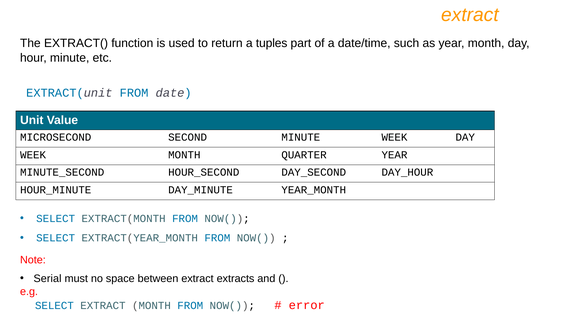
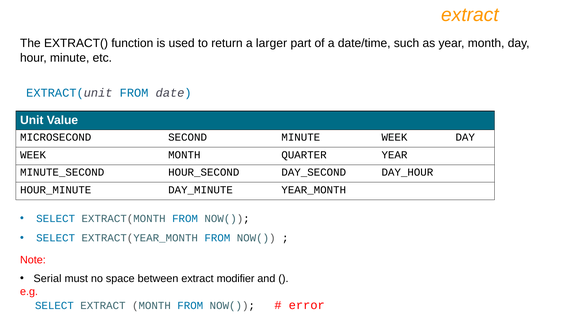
tuples: tuples -> larger (272, 43)
extracts: extracts -> modifier (236, 278)
